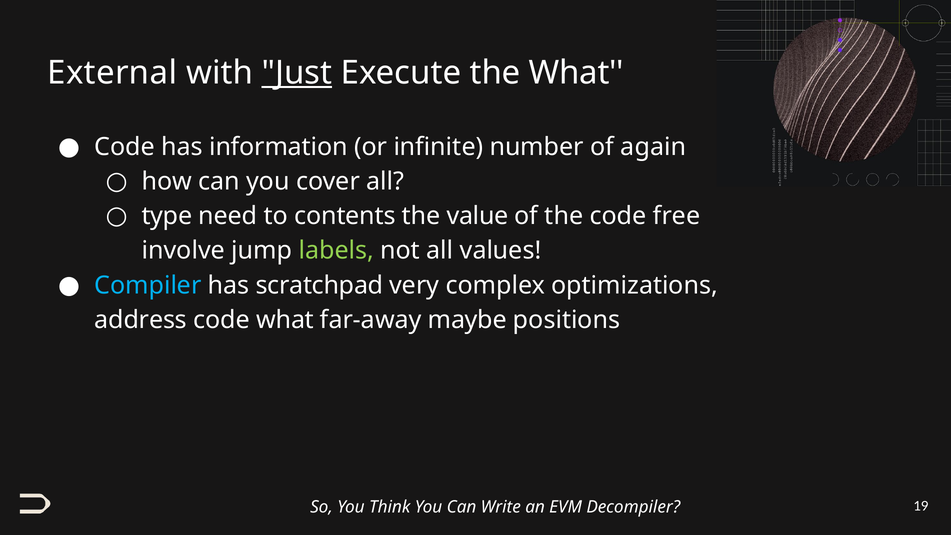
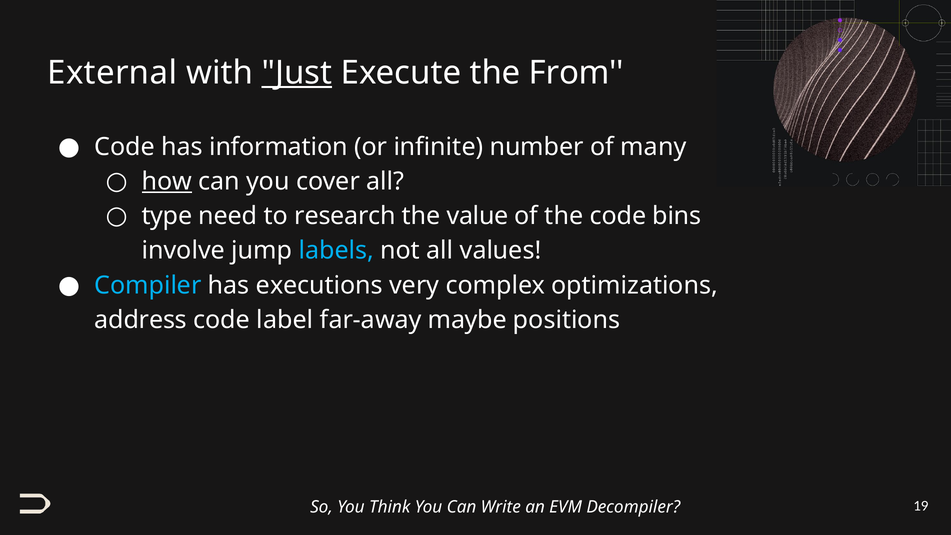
the What: What -> From (576, 73)
again: again -> many (653, 147)
how underline: none -> present (167, 181)
contents: contents -> research (345, 216)
free: free -> bins (677, 216)
labels colour: light green -> light blue (336, 251)
scratchpad: scratchpad -> executions (319, 285)
code what: what -> label (285, 320)
